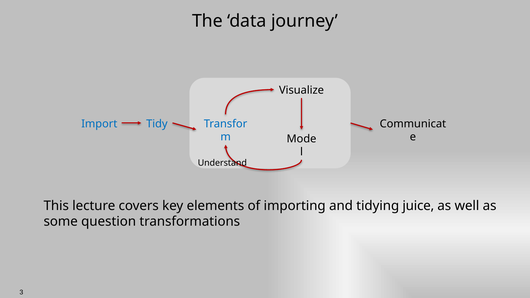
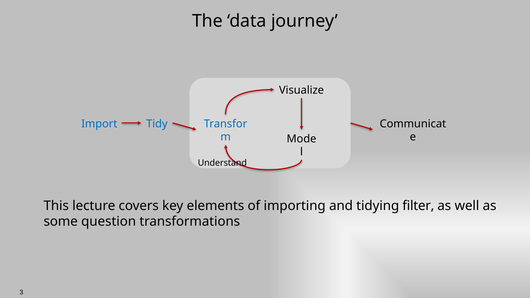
juice: juice -> filter (418, 206)
